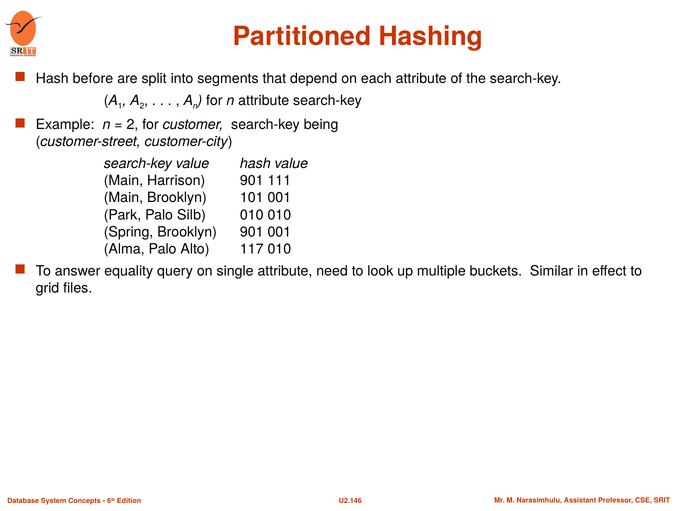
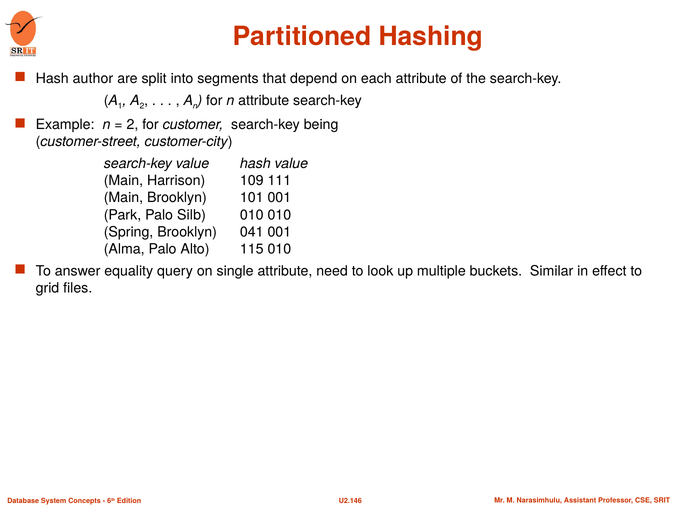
before: before -> author (93, 78)
Harrison 901: 901 -> 109 (252, 181)
Brooklyn 901: 901 -> 041 (252, 232)
117: 117 -> 115 (252, 249)
